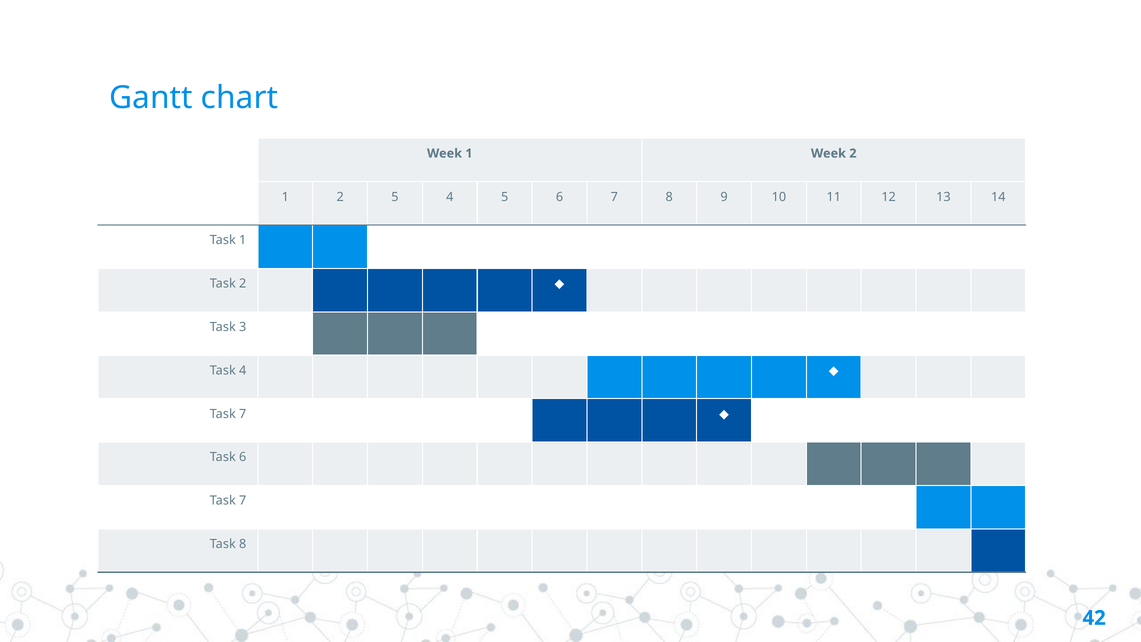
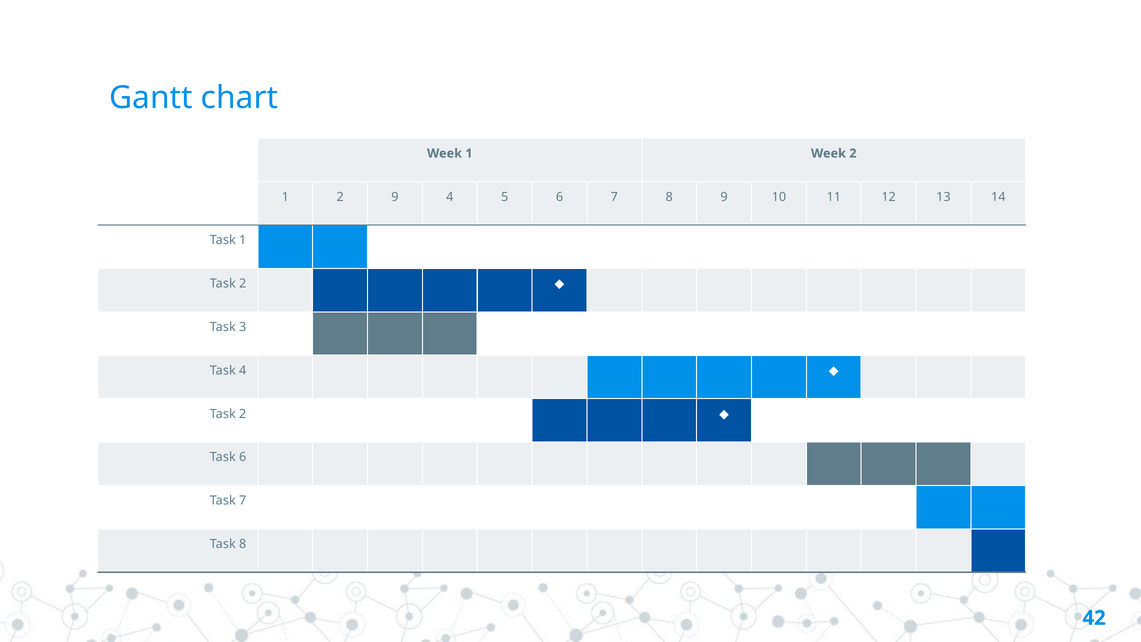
2 5: 5 -> 9 (395, 197)
7: 7 -> 2 (243, 414)
